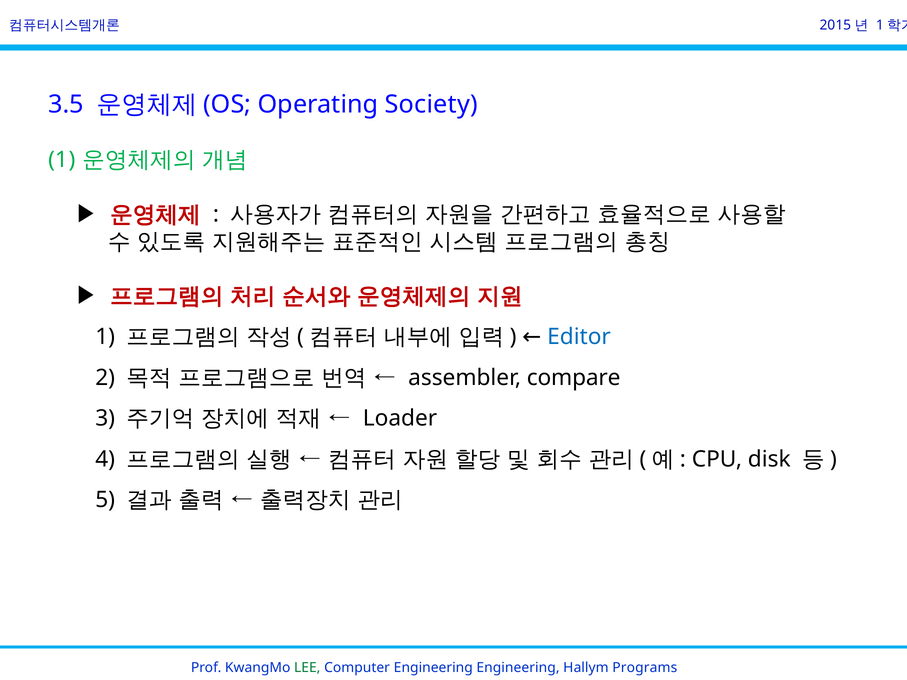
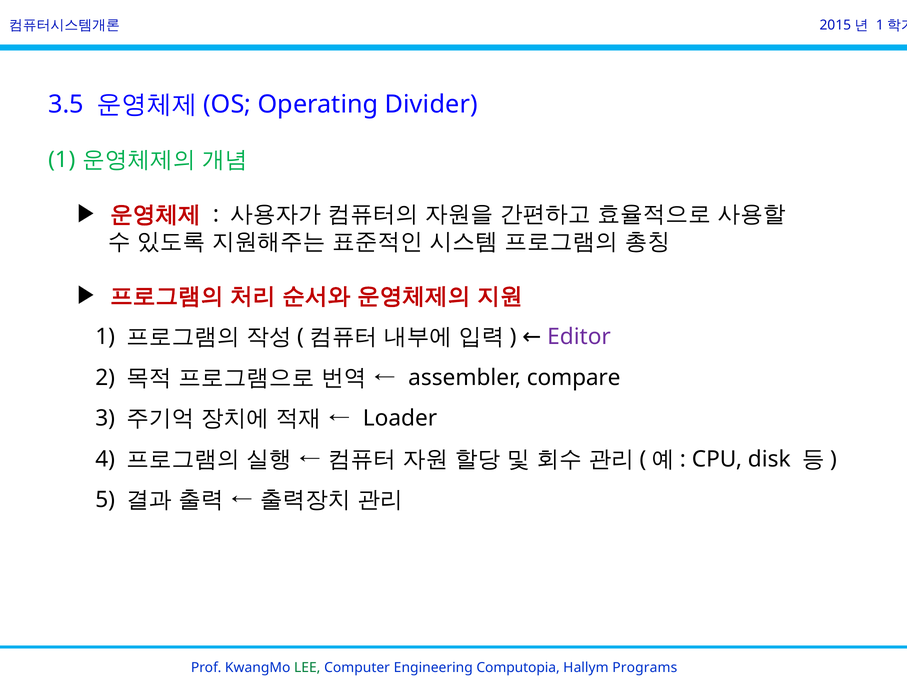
Society: Society -> Divider (431, 104)
Editor colour: blue -> purple (579, 337)
Engineering Engineering: Engineering -> Computopia (518, 668)
